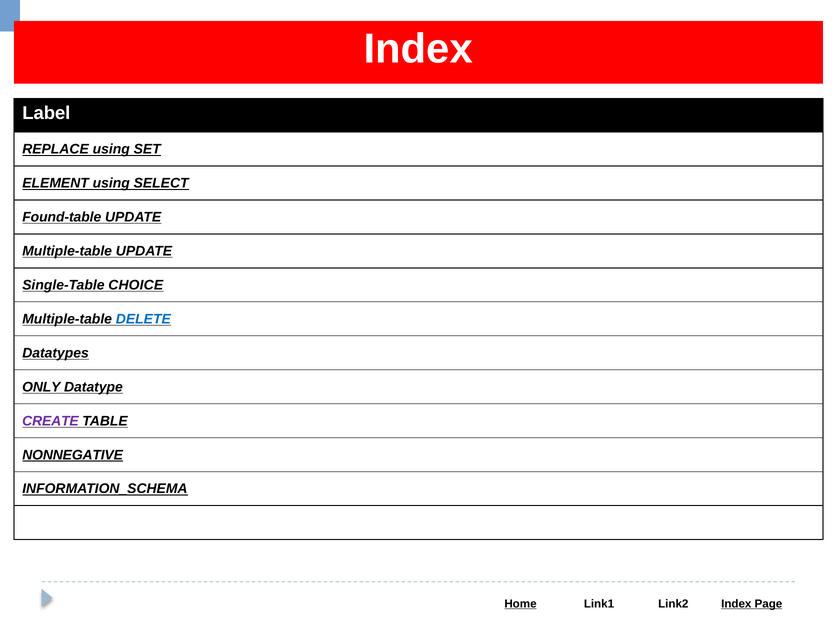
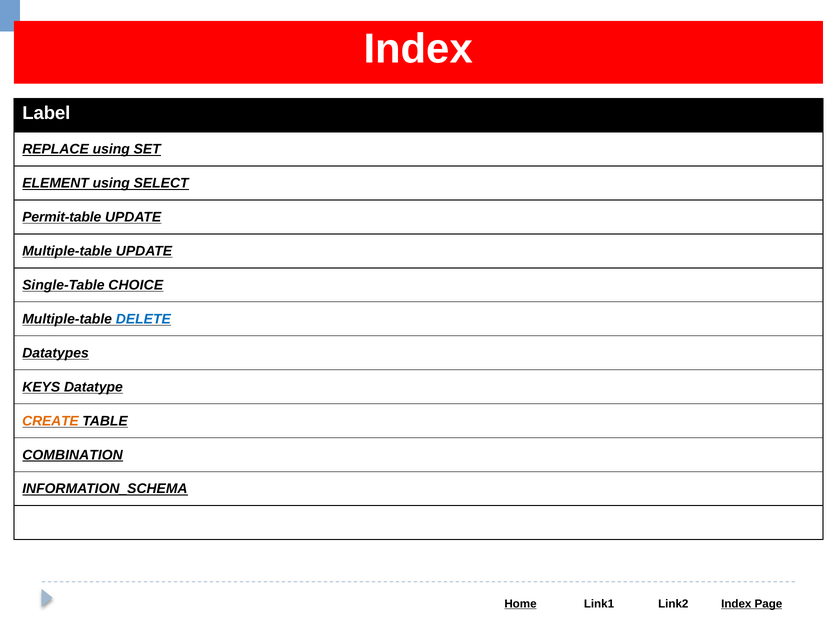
Found-table: Found-table -> Permit-table (62, 217)
ONLY: ONLY -> KEYS (41, 387)
CREATE colour: purple -> orange (50, 421)
NONNEGATIVE: NONNEGATIVE -> COMBINATION (73, 455)
